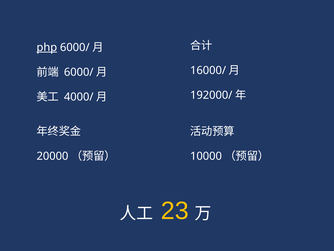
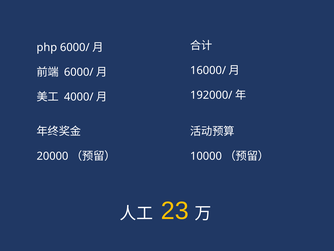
php underline: present -> none (47, 47)
